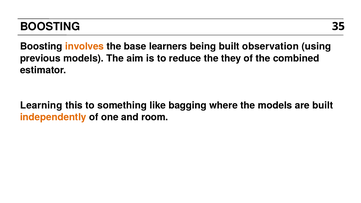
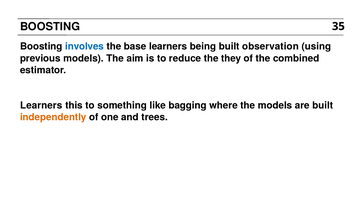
involves colour: orange -> blue (85, 46)
Learning: Learning -> Learners (41, 105)
room: room -> trees (155, 117)
